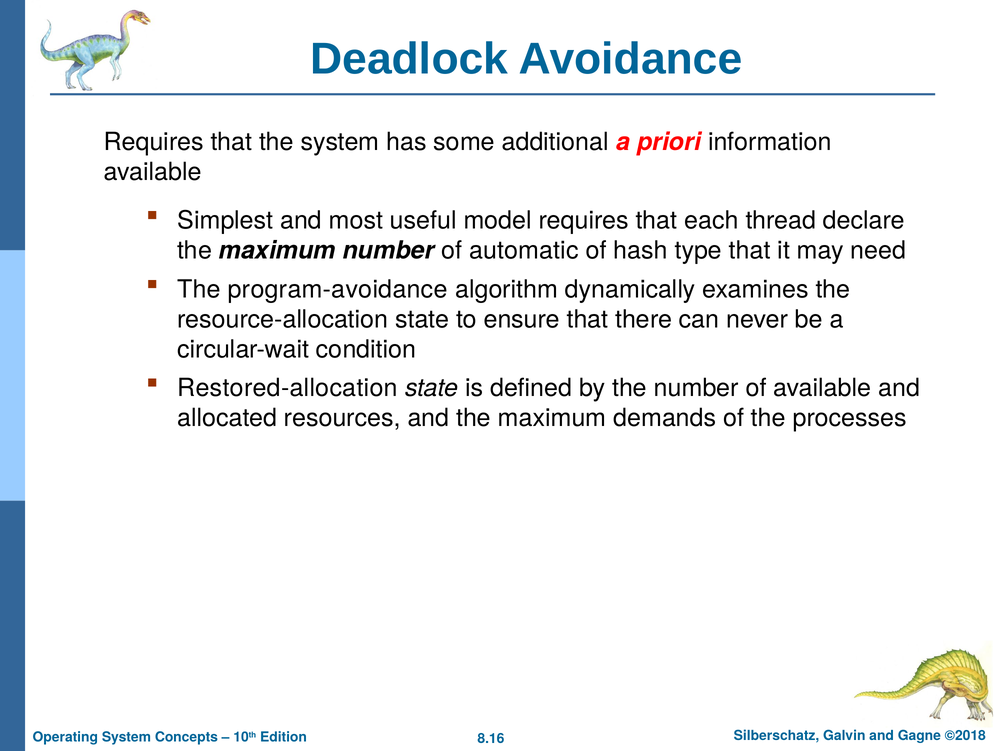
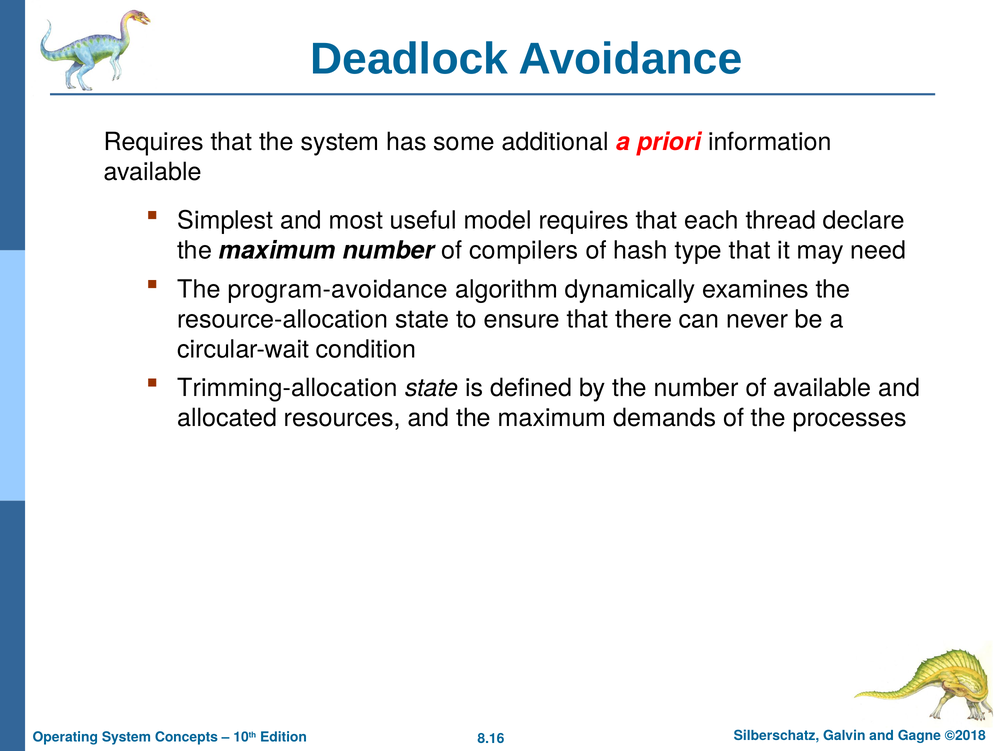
automatic: automatic -> compilers (524, 251)
Restored-allocation: Restored-allocation -> Trimming-allocation (288, 388)
